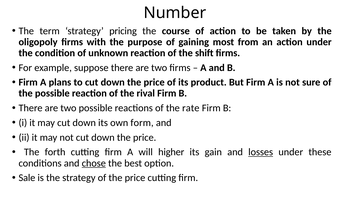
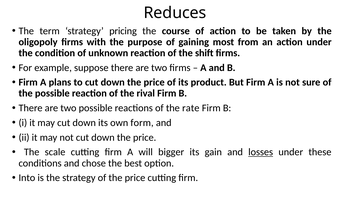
Number: Number -> Reduces (175, 13)
forth: forth -> scale (55, 152)
higher: higher -> bigger (171, 152)
chose underline: present -> none (94, 163)
Sale: Sale -> Into (27, 178)
